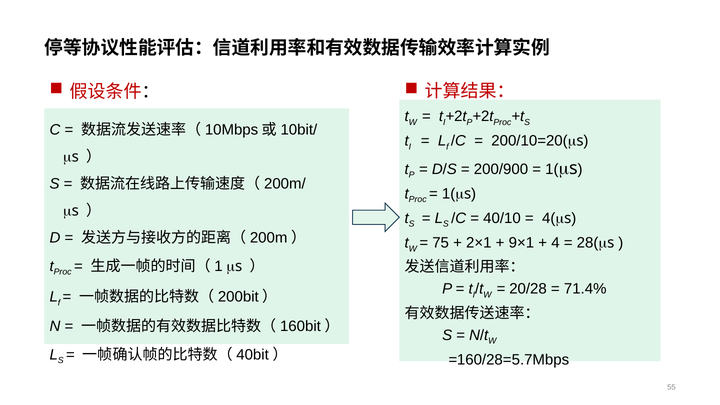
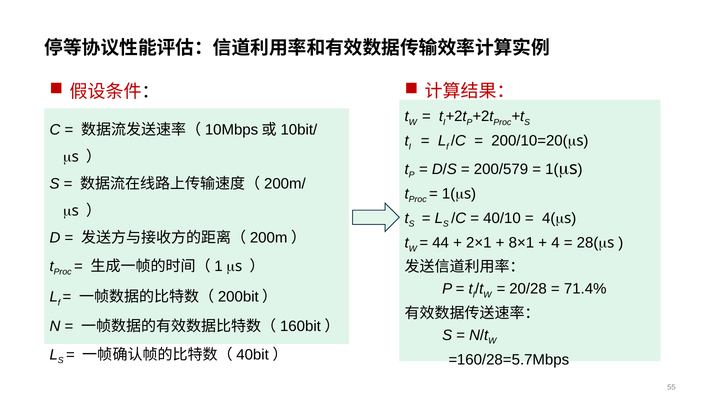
200/900: 200/900 -> 200/579 (501, 169)
75: 75 -> 44 (441, 243)
9×1: 9×1 -> 8×1 (521, 243)
